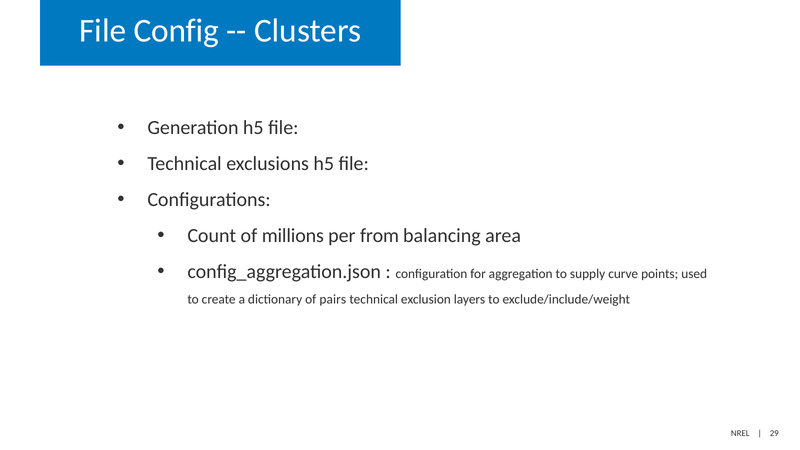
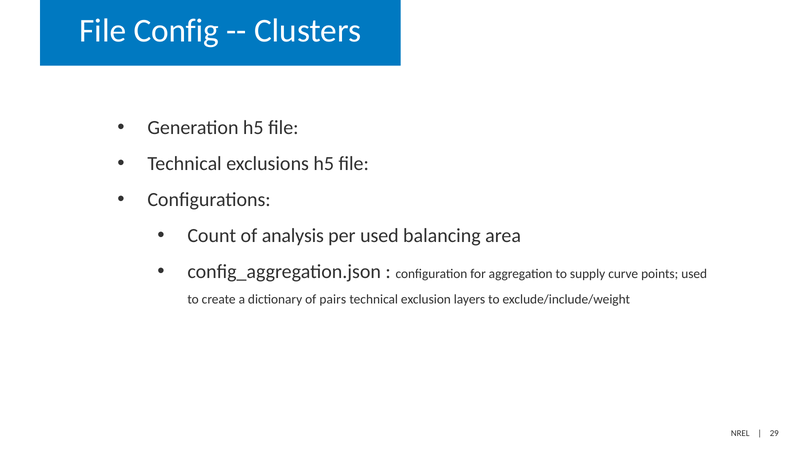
millions: millions -> analysis (293, 236)
per from: from -> used (379, 236)
